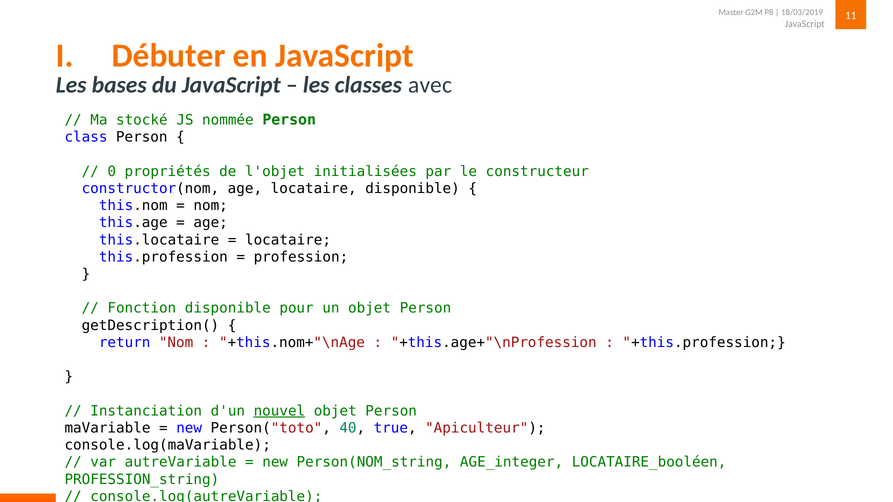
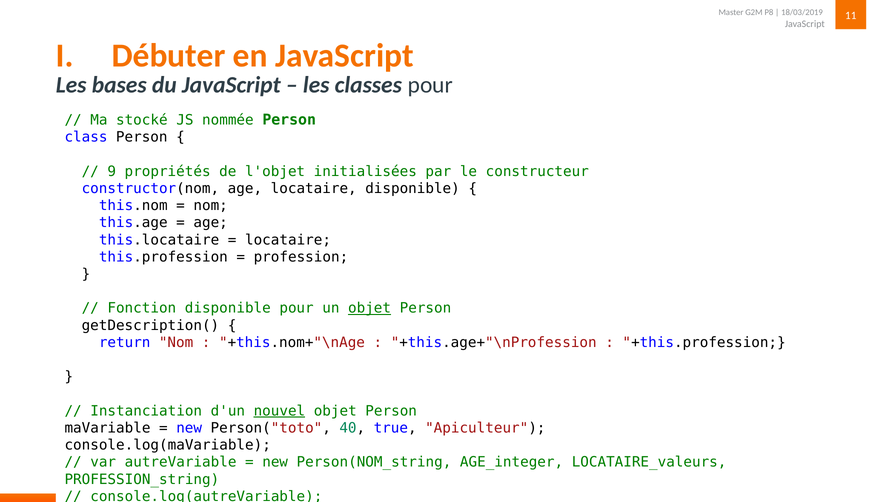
classes avec: avec -> pour (430, 85)
0: 0 -> 9 (112, 171)
objet underline: none -> present (370, 308)
LOCATAIRE_booléen: LOCATAIRE_booléen -> LOCATAIRE_valeurs (649, 463)
